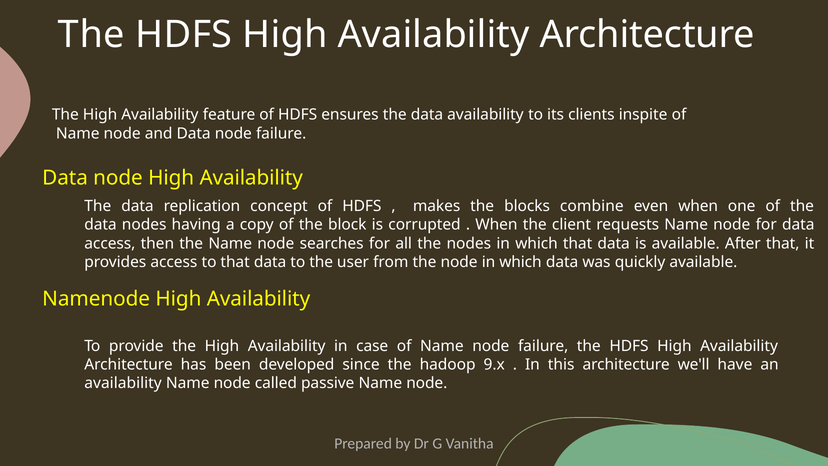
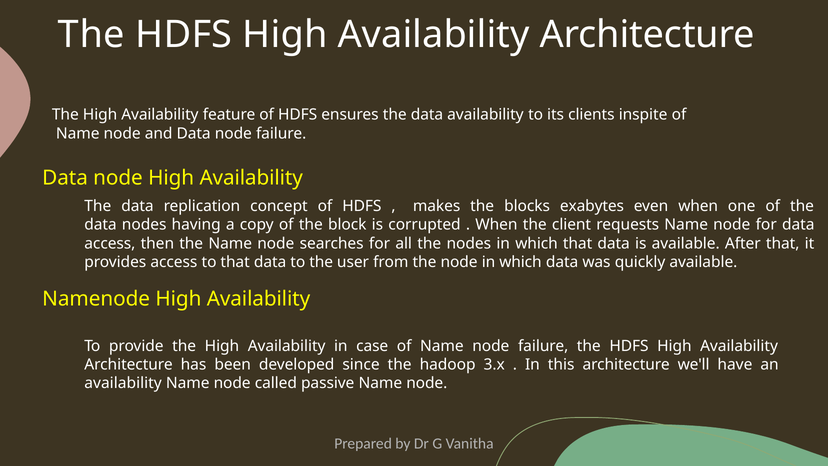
combine: combine -> exabytes (592, 206)
9.x: 9.x -> 3.x (494, 364)
